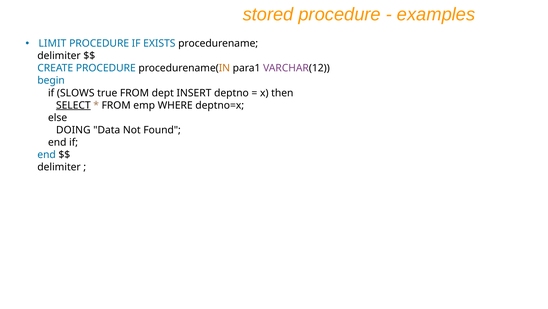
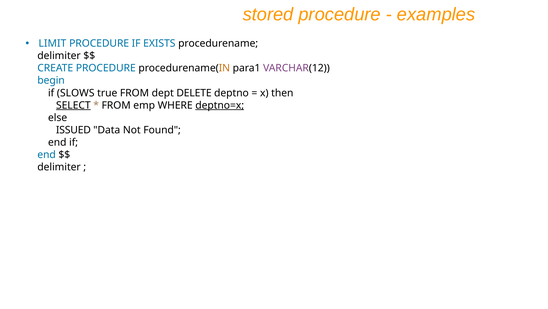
INSERT: INSERT -> DELETE (194, 93)
deptno=x underline: none -> present (220, 105)
DOING: DOING -> ISSUED (73, 130)
